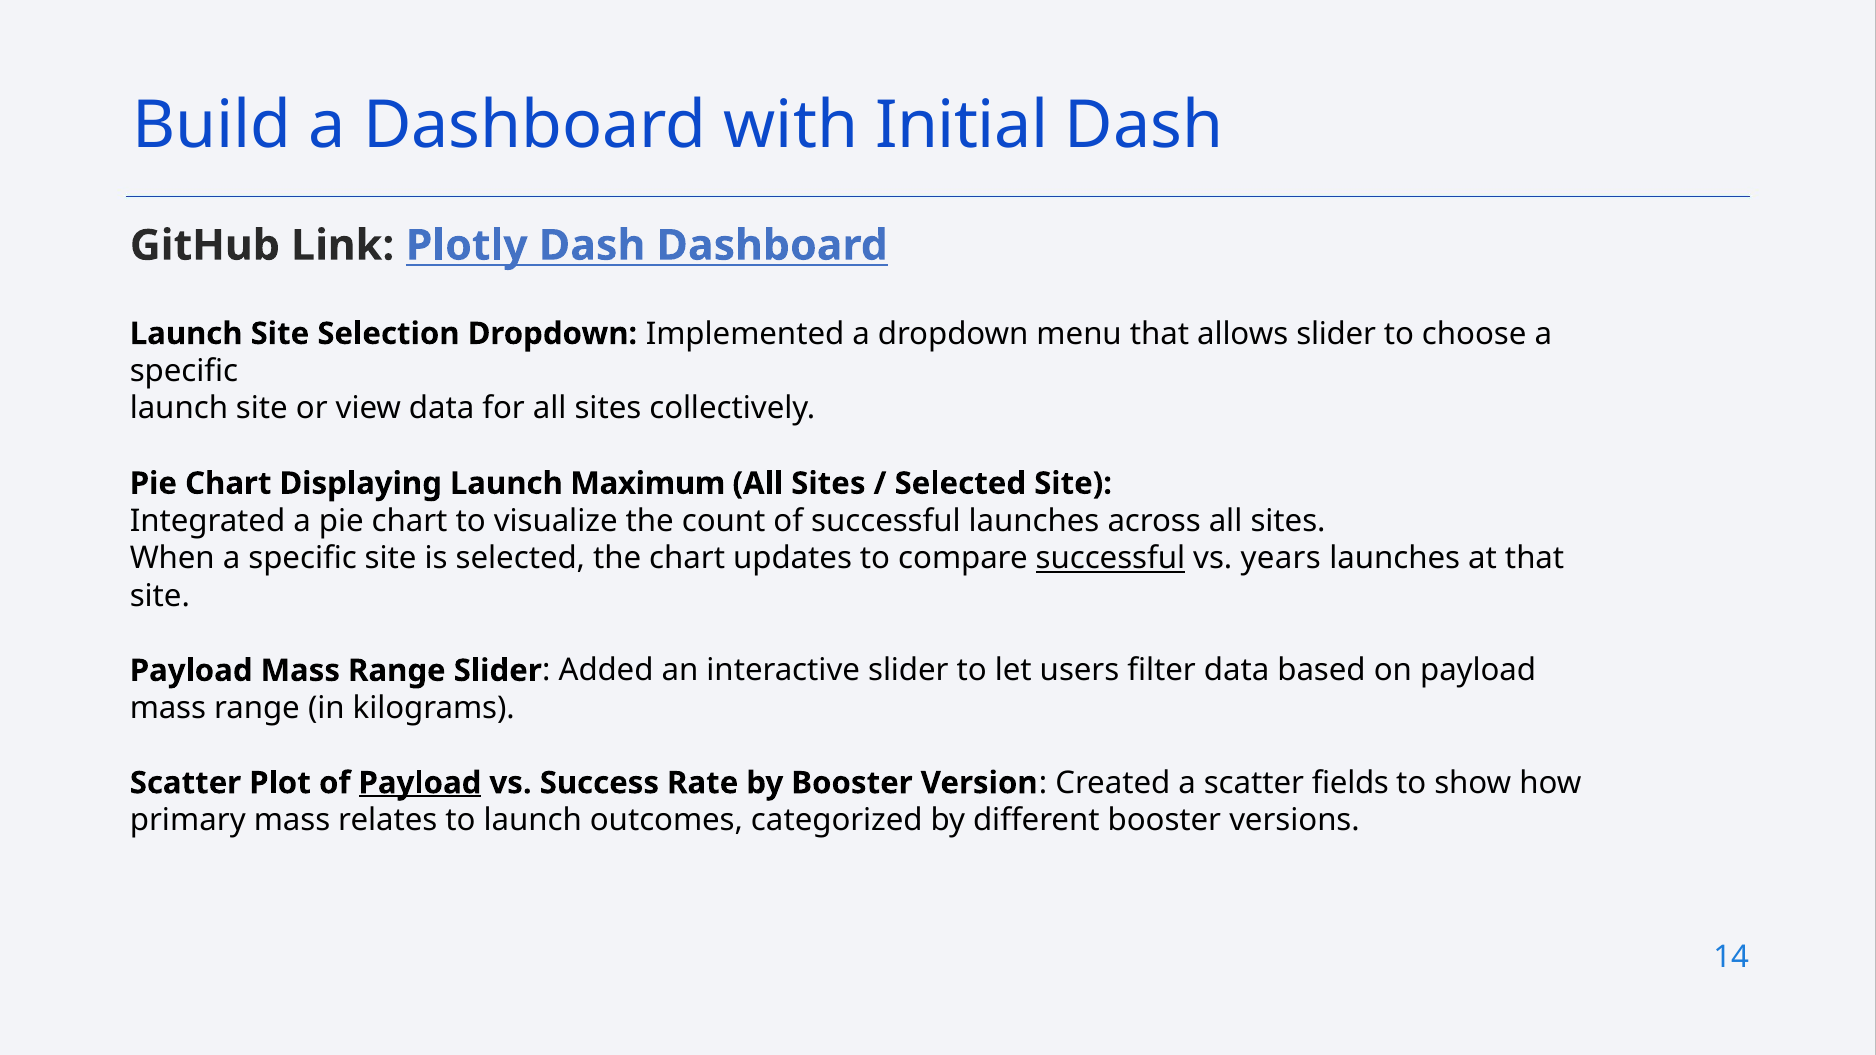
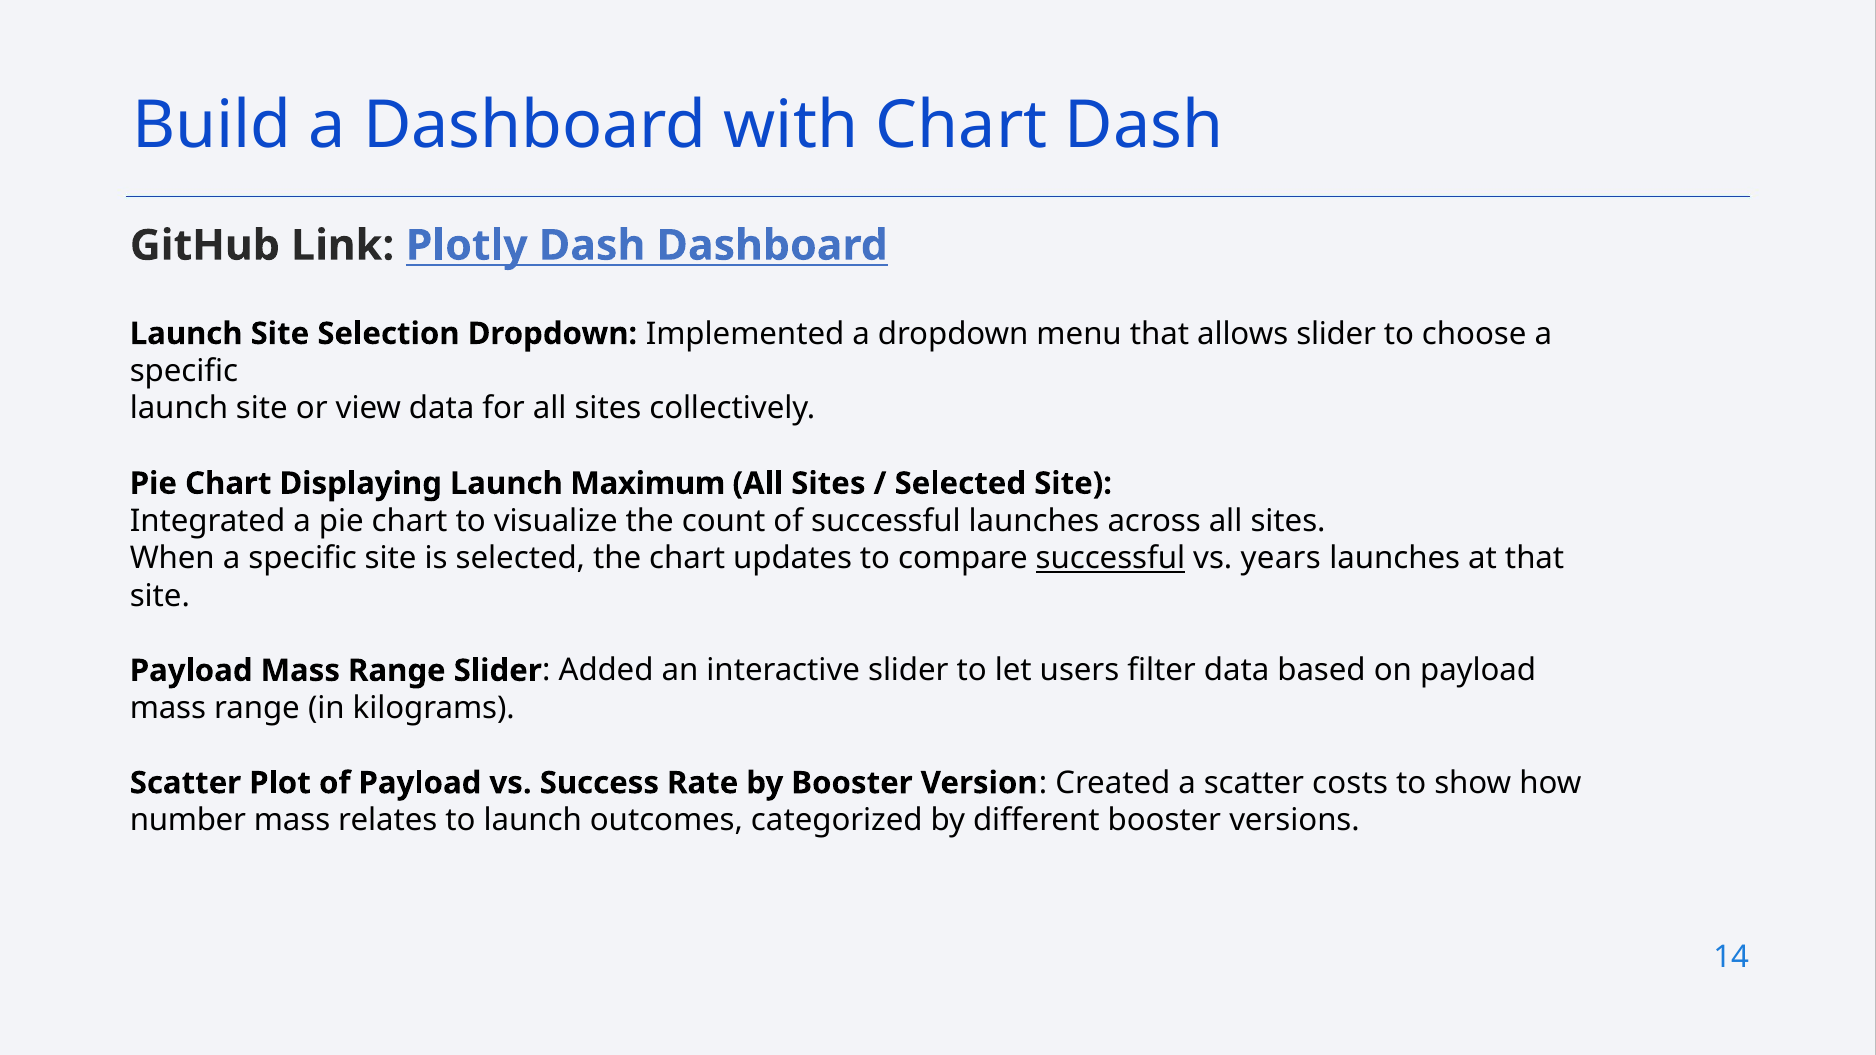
with Initial: Initial -> Chart (961, 125)
Payload underline: present -> none (420, 783)
fields: fields -> costs (1350, 783)
primary: primary -> number (188, 821)
